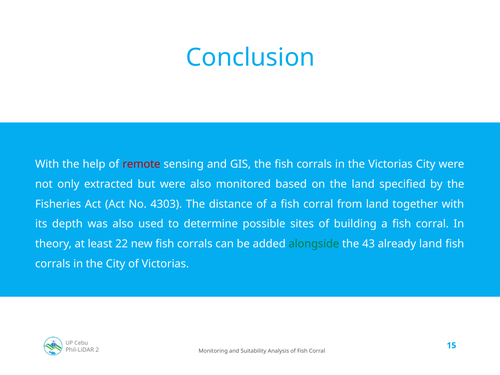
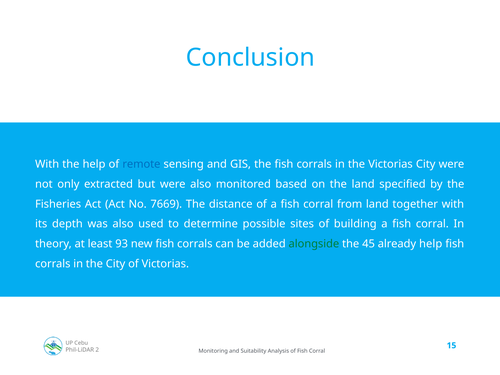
remote colour: red -> blue (141, 164)
4303: 4303 -> 7669 (166, 204)
22: 22 -> 93 (122, 244)
43: 43 -> 45 (369, 244)
already land: land -> help (431, 244)
